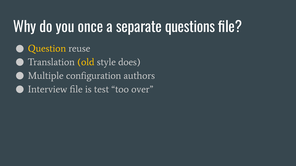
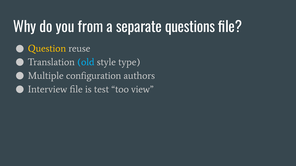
once: once -> from (90, 27)
old colour: yellow -> light blue (86, 62)
does: does -> type (129, 62)
over: over -> view (142, 89)
